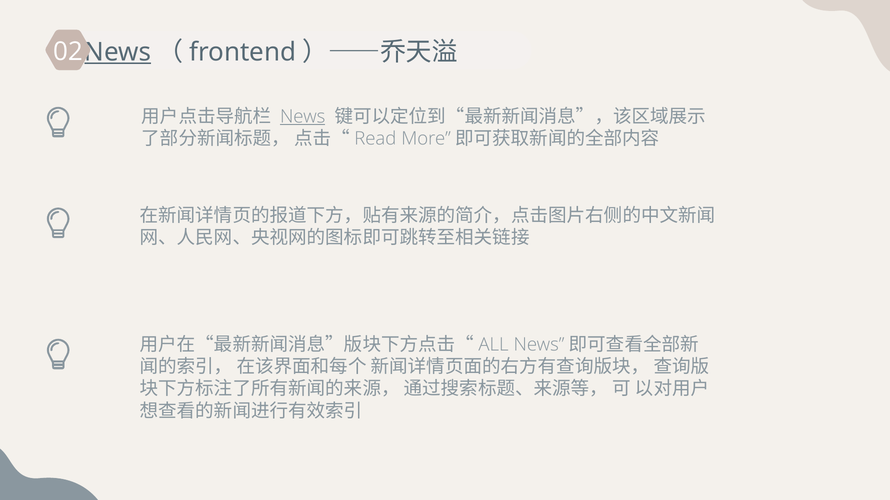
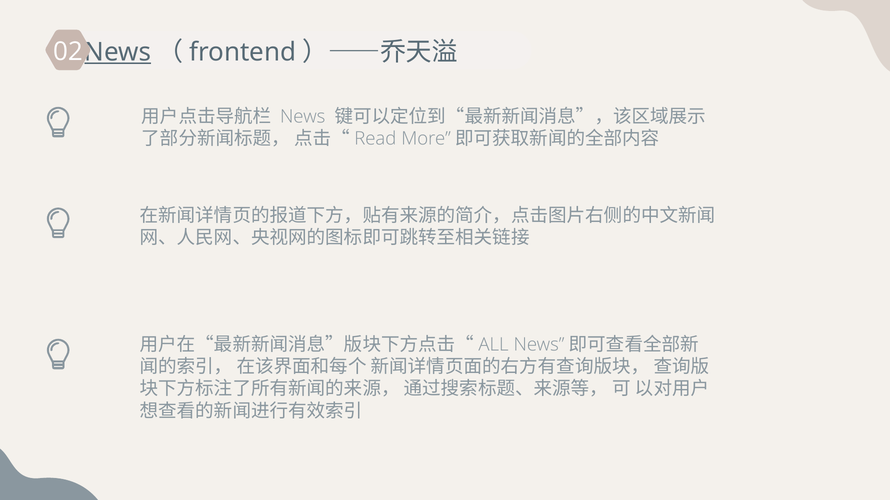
News underline: present -> none (303, 117)
